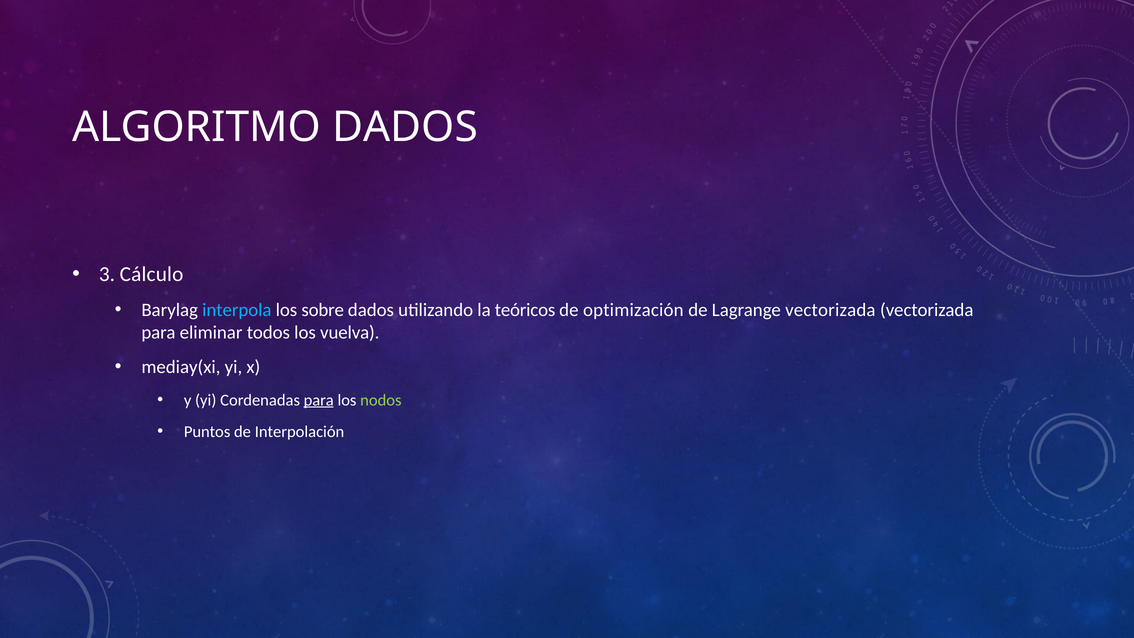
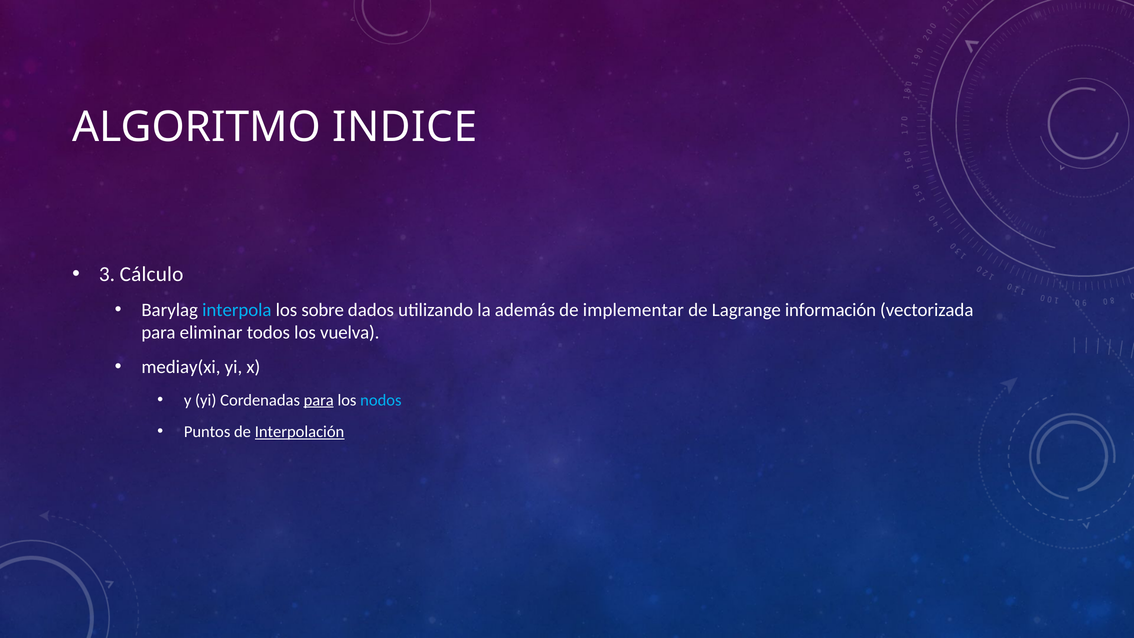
ALGORITMO DADOS: DADOS -> INDICE (405, 127)
teóricos: teóricos -> además (525, 310)
optimización: optimización -> implementar (633, 310)
Lagrange vectorizada: vectorizada -> información (831, 310)
nodos colour: light green -> light blue (381, 400)
Interpolación underline: none -> present (300, 432)
